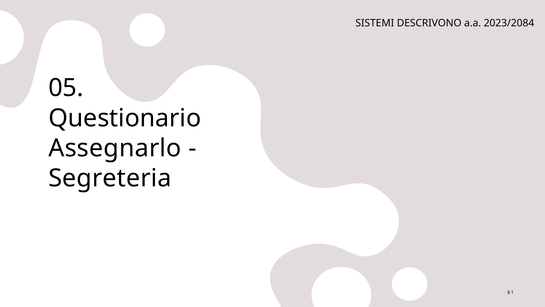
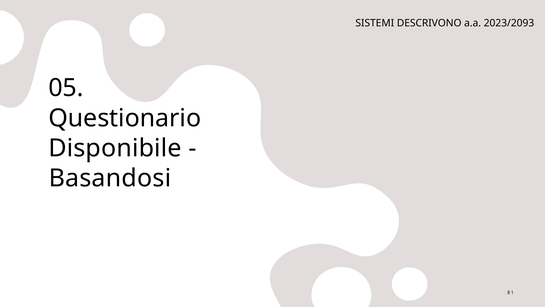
2023/2084: 2023/2084 -> 2023/2093 (509, 23)
Assegnarlo: Assegnarlo -> Disponibile (115, 148)
Segreteria: Segreteria -> Basandosi (110, 178)
